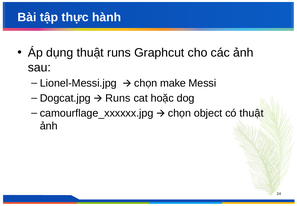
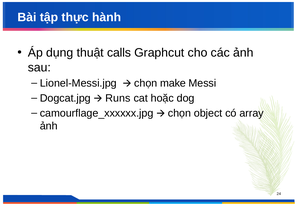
thuật runs: runs -> calls (119, 53)
có thuật: thuật -> array (252, 113)
